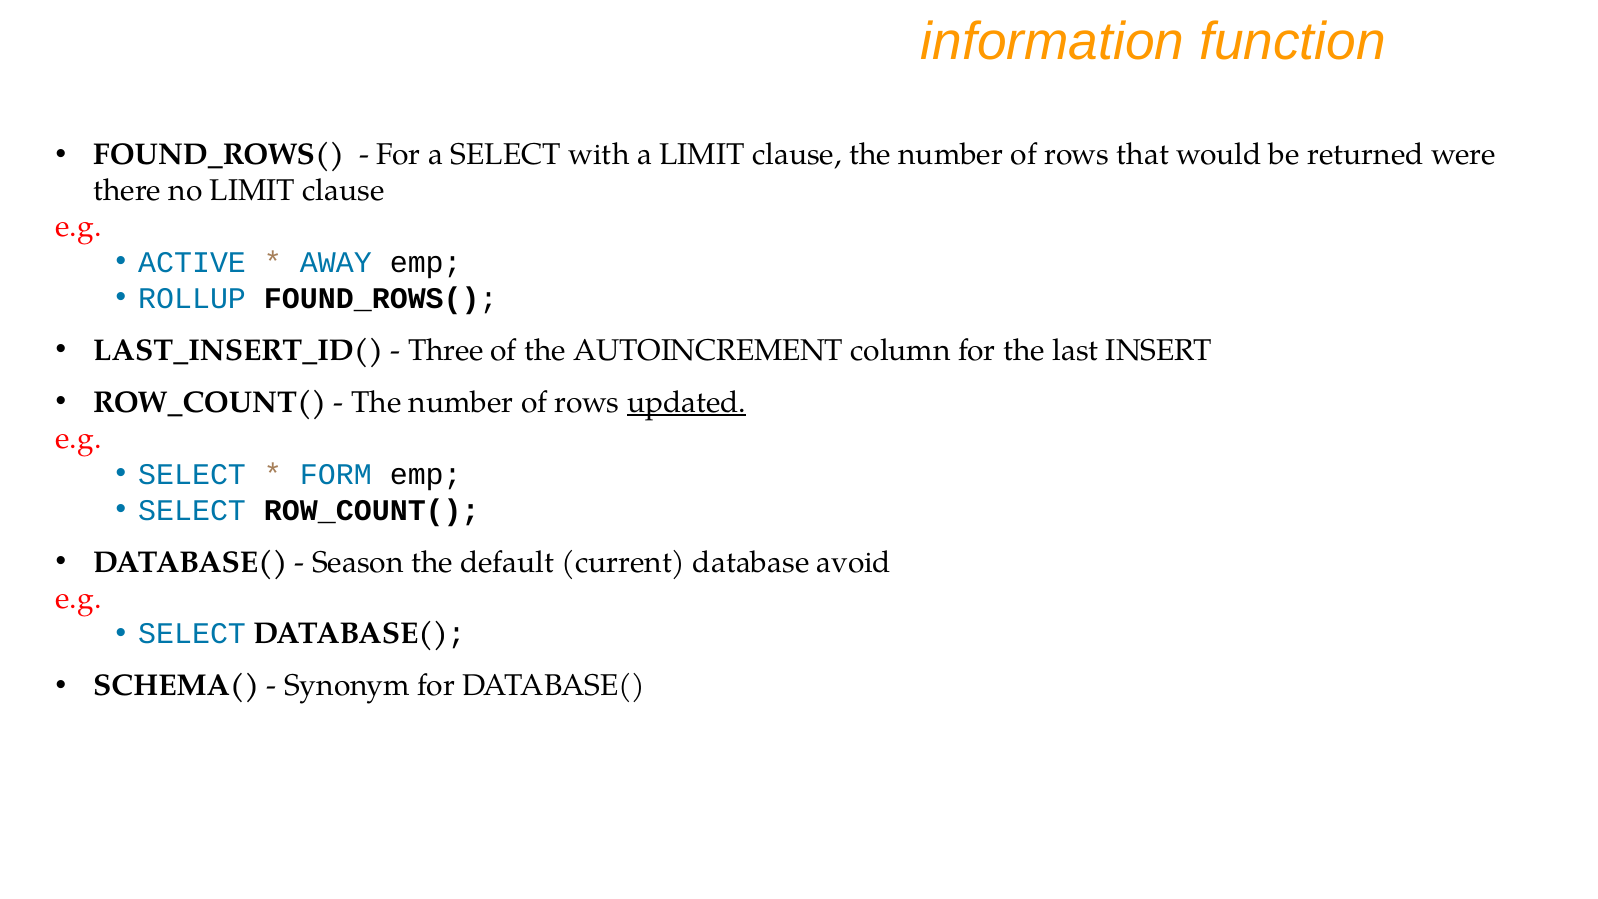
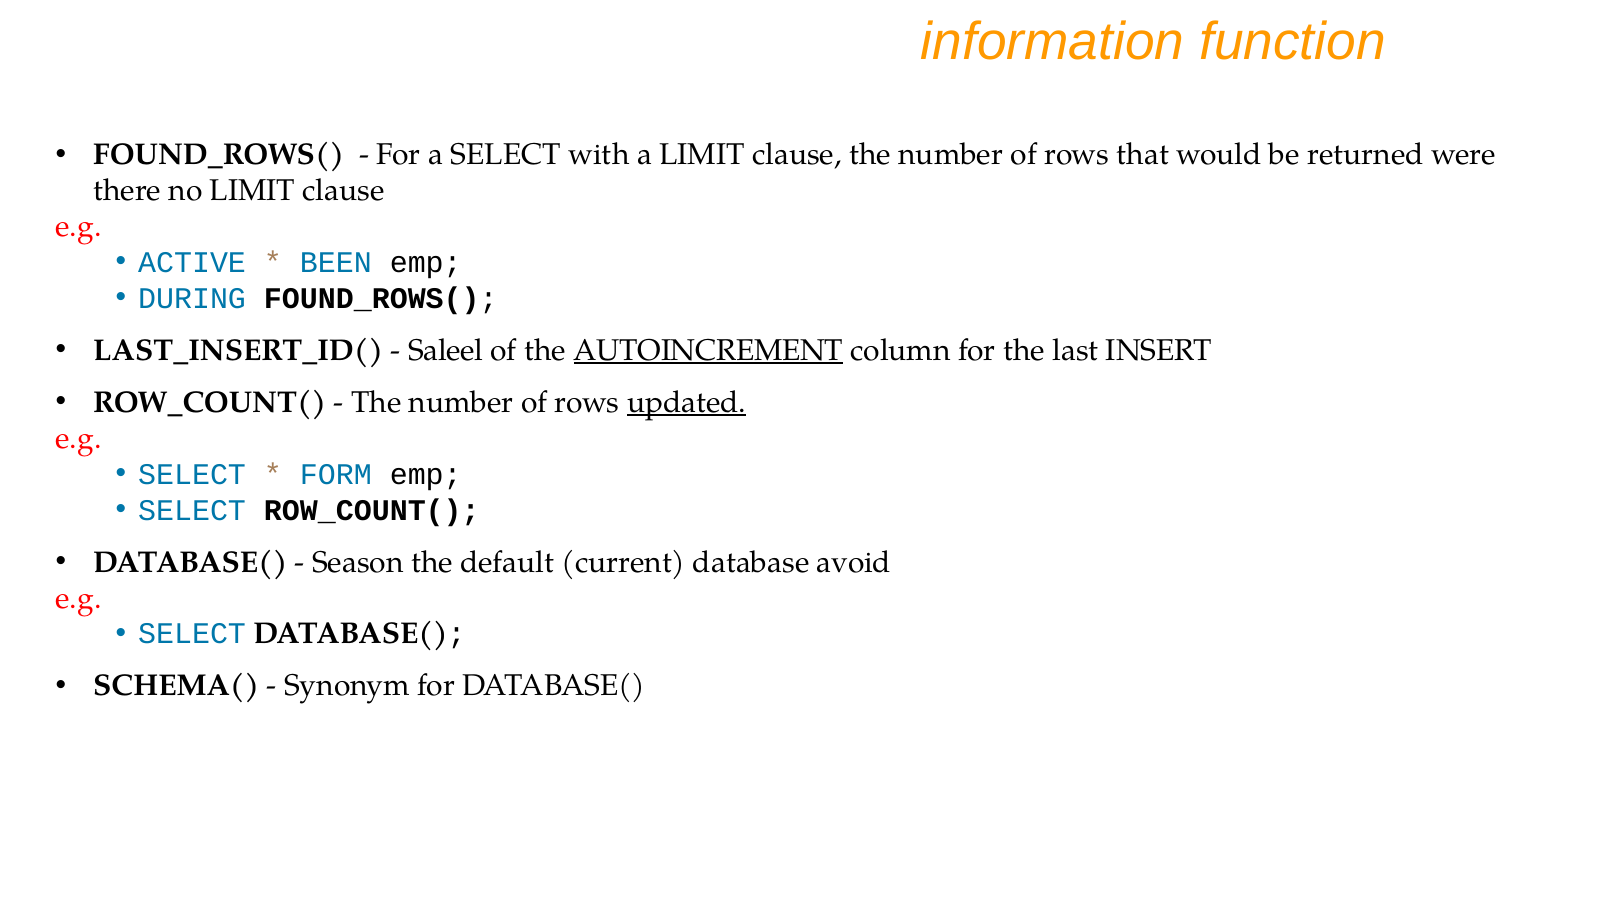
AWAY: AWAY -> BEEN (336, 263)
ROLLUP: ROLLUP -> DURING (192, 299)
Three: Three -> Saleel (446, 350)
AUTOINCREMENT underline: none -> present (708, 350)
